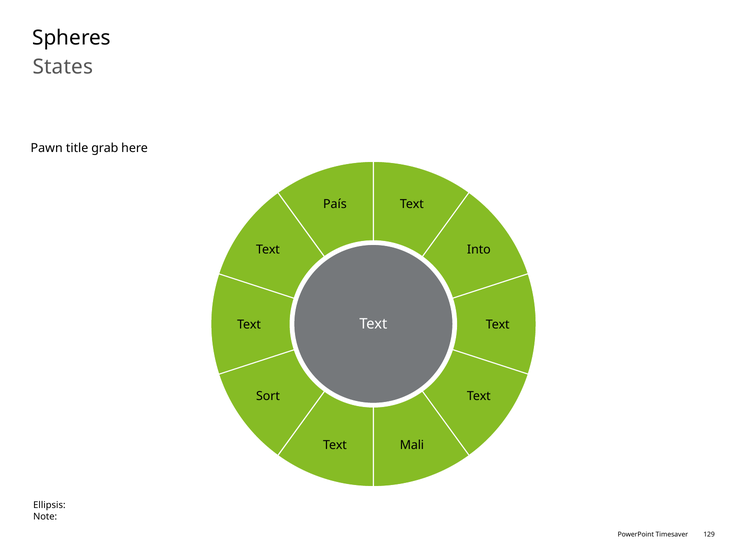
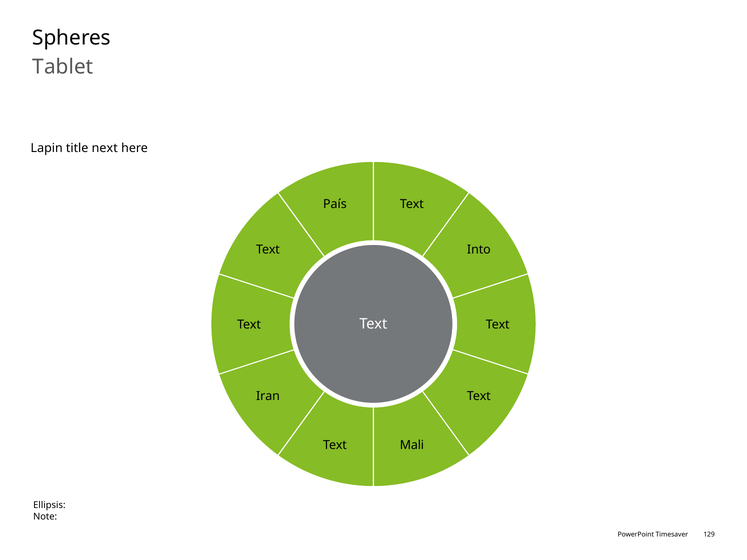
States: States -> Tablet (63, 67)
Pawn: Pawn -> Lapin (47, 148)
grab: grab -> next (105, 148)
Sort: Sort -> Iran (268, 396)
